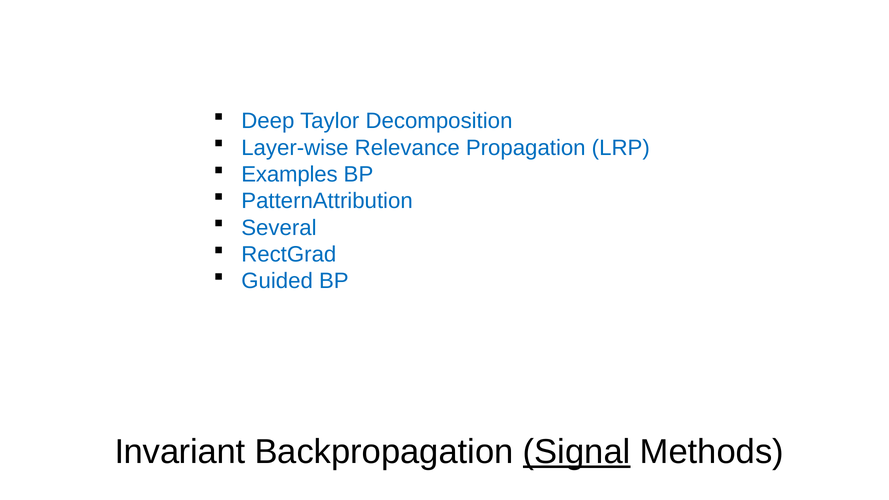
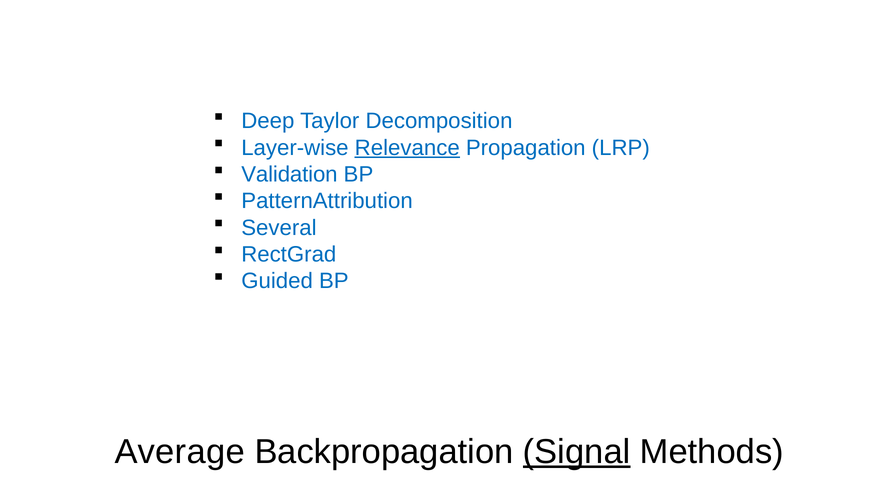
Relevance underline: none -> present (407, 148)
Examples: Examples -> Validation (289, 174)
Invariant: Invariant -> Average (180, 452)
